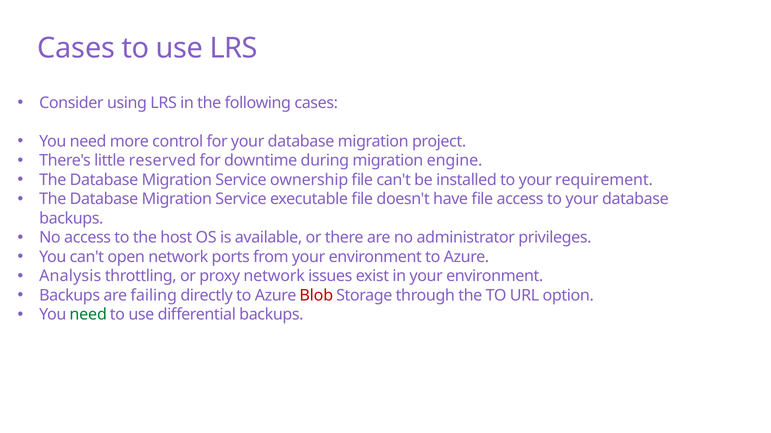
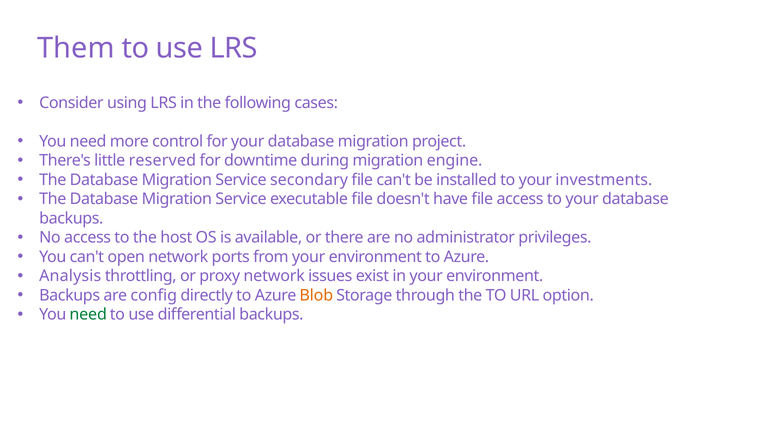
Cases: Cases -> Them (76, 48)
ownership: ownership -> secondary (309, 180)
requirement: requirement -> investments (604, 180)
failing: failing -> config (154, 296)
Blob colour: red -> orange (316, 296)
